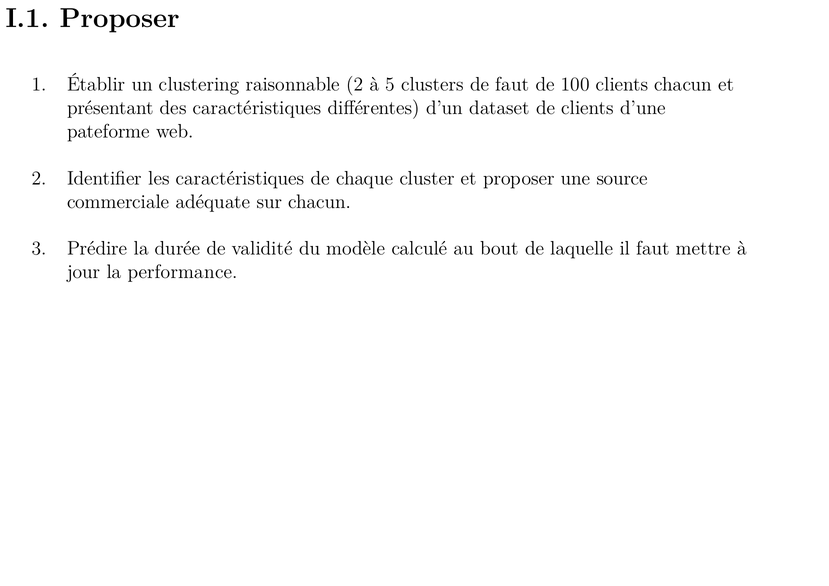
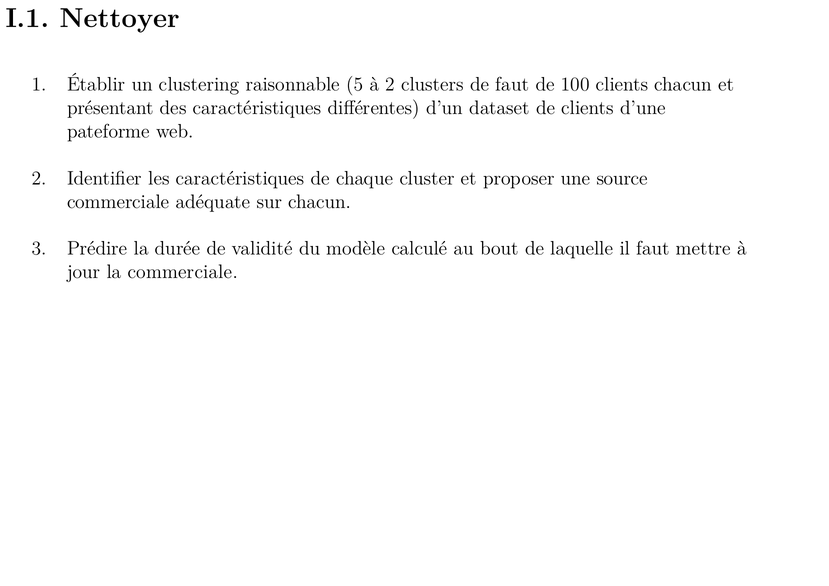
I.1 Proposer: Proposer -> Nettoyer (120, 18)
raisonnable 2: 2 -> 5 (355, 84)
à 5: 5 -> 2 (390, 84)
la performance: performance -> commerciale (183, 272)
